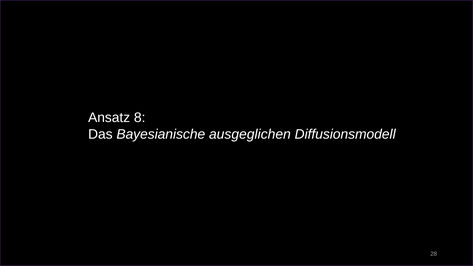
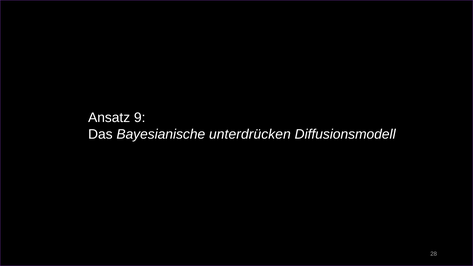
8: 8 -> 9 (140, 118)
ausgeglichen: ausgeglichen -> unterdrücken (250, 134)
